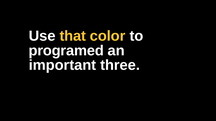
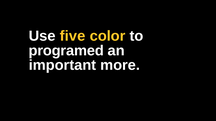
that: that -> five (73, 36)
three: three -> more (120, 65)
